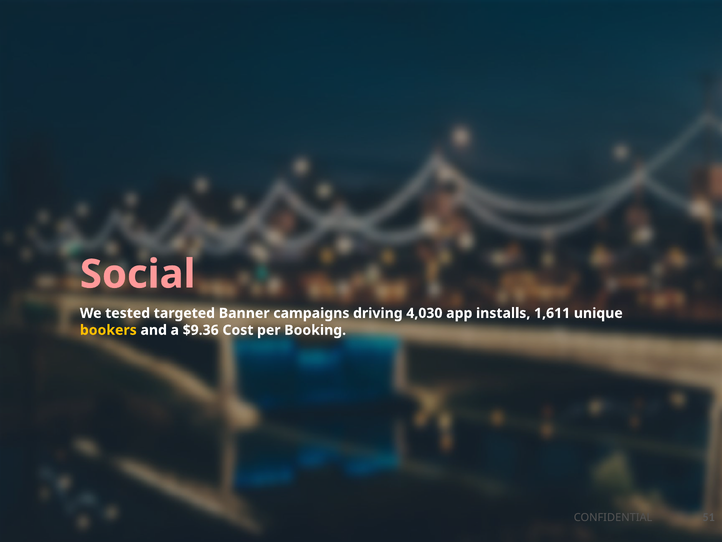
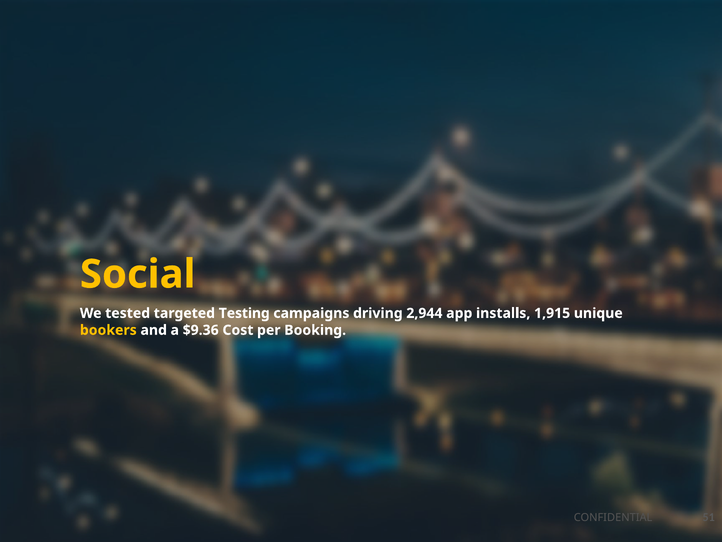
Social colour: pink -> yellow (138, 274)
Banner: Banner -> Testing (244, 313)
4,030: 4,030 -> 2,944 (424, 313)
1,611: 1,611 -> 1,915 (552, 313)
